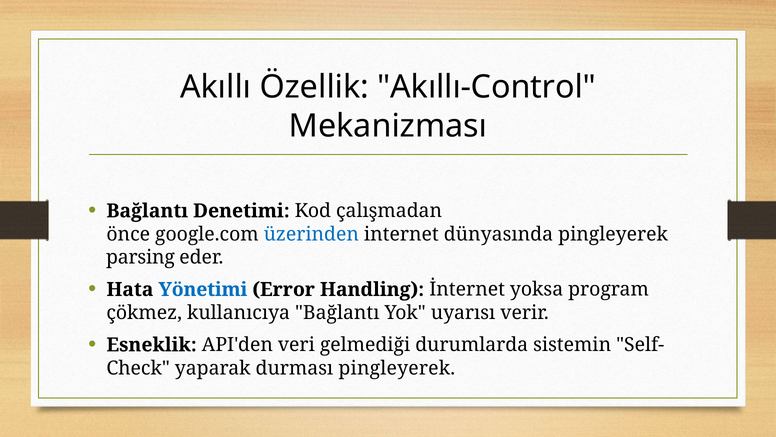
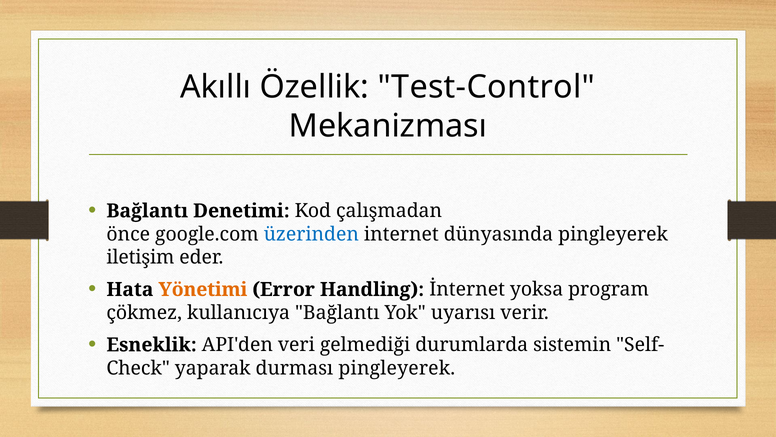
Akıllı-Control: Akıllı-Control -> Test-Control (486, 87)
parsing: parsing -> iletişim (140, 257)
Yönetimi colour: blue -> orange (203, 289)
